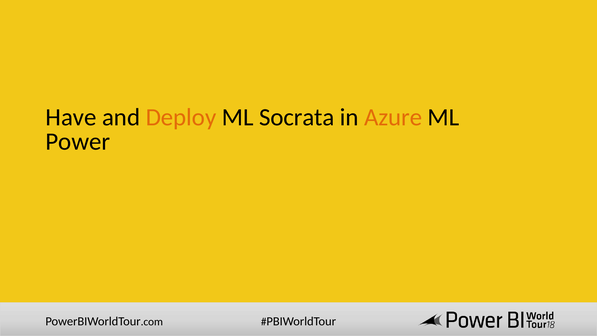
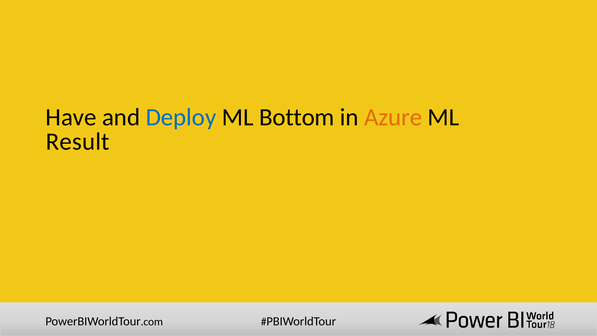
Deploy colour: orange -> blue (181, 117)
Socrata: Socrata -> Bottom (297, 117)
Power: Power -> Result (78, 142)
